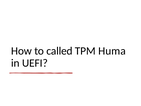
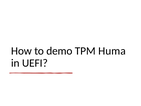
called: called -> demo (59, 51)
